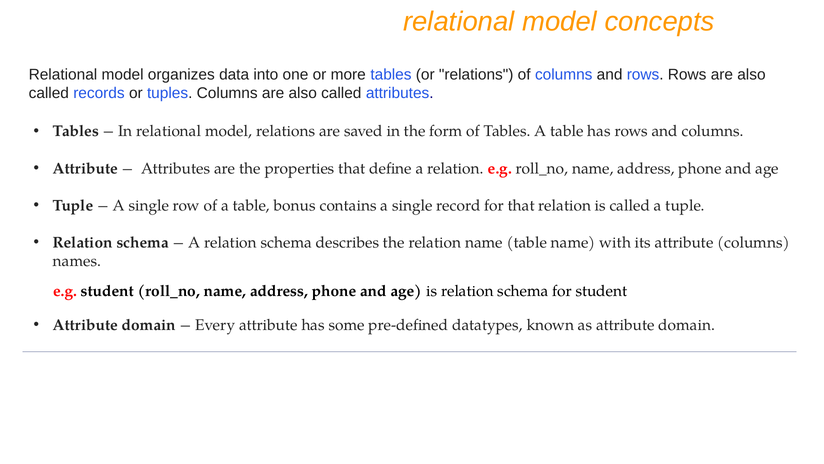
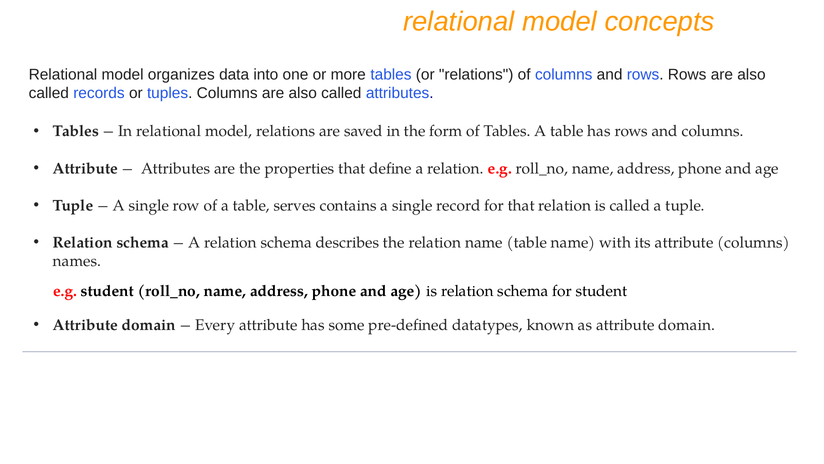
bonus: bonus -> serves (295, 205)
